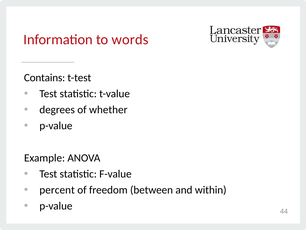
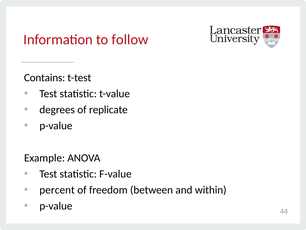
words: words -> follow (130, 39)
whether: whether -> replicate (108, 109)
